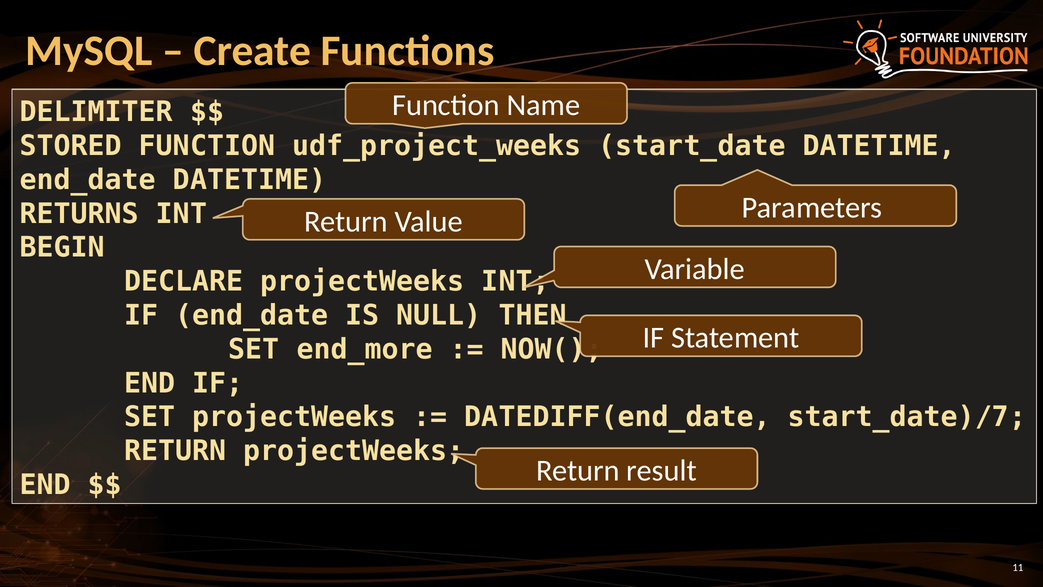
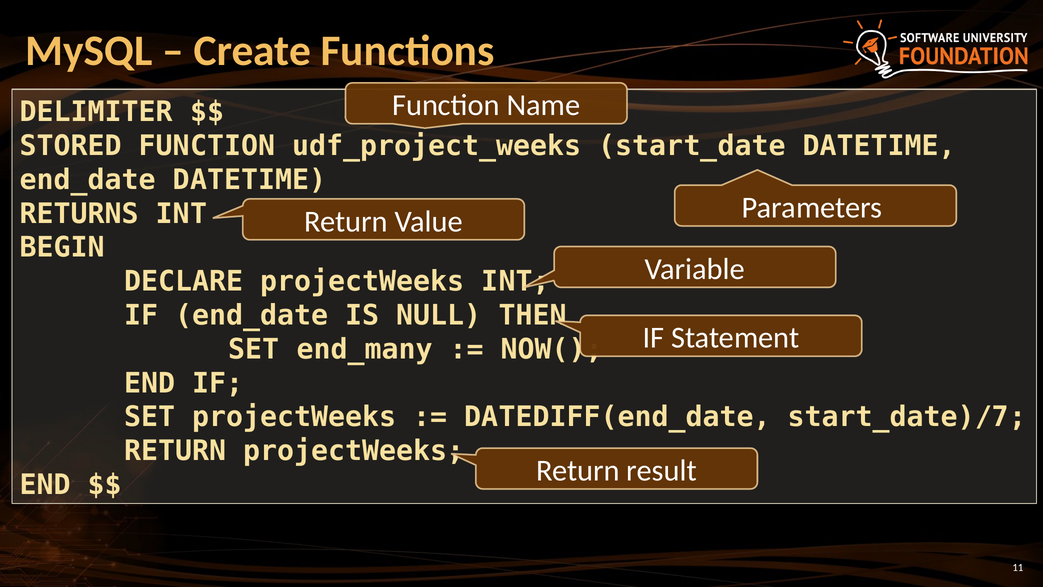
end_more: end_more -> end_many (365, 349)
